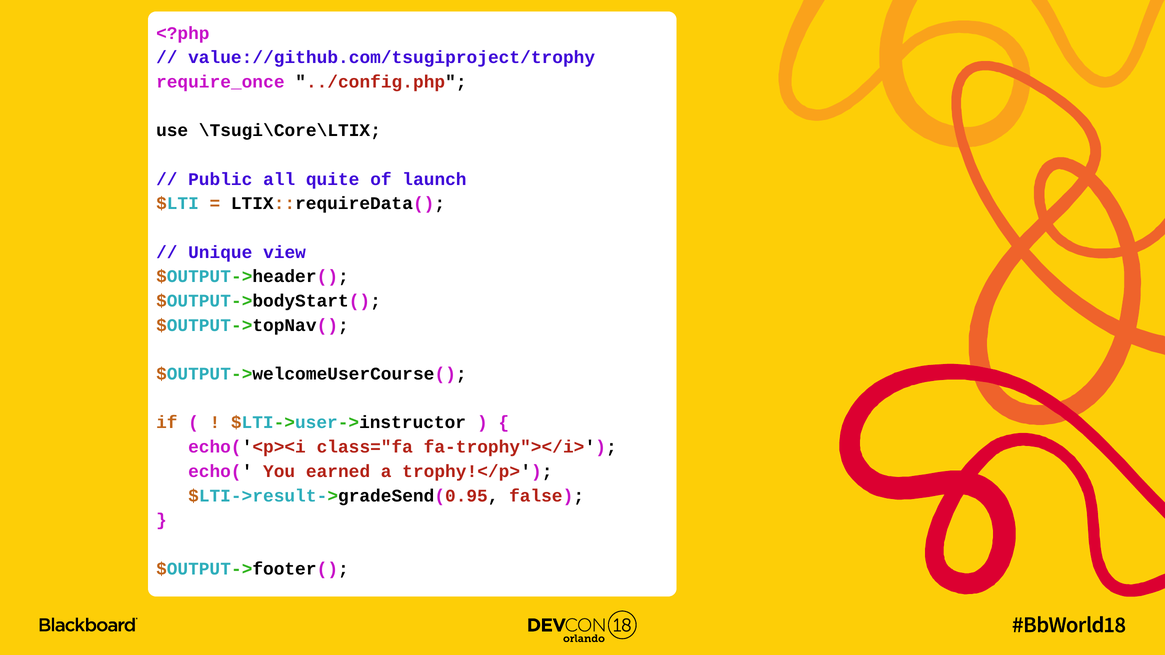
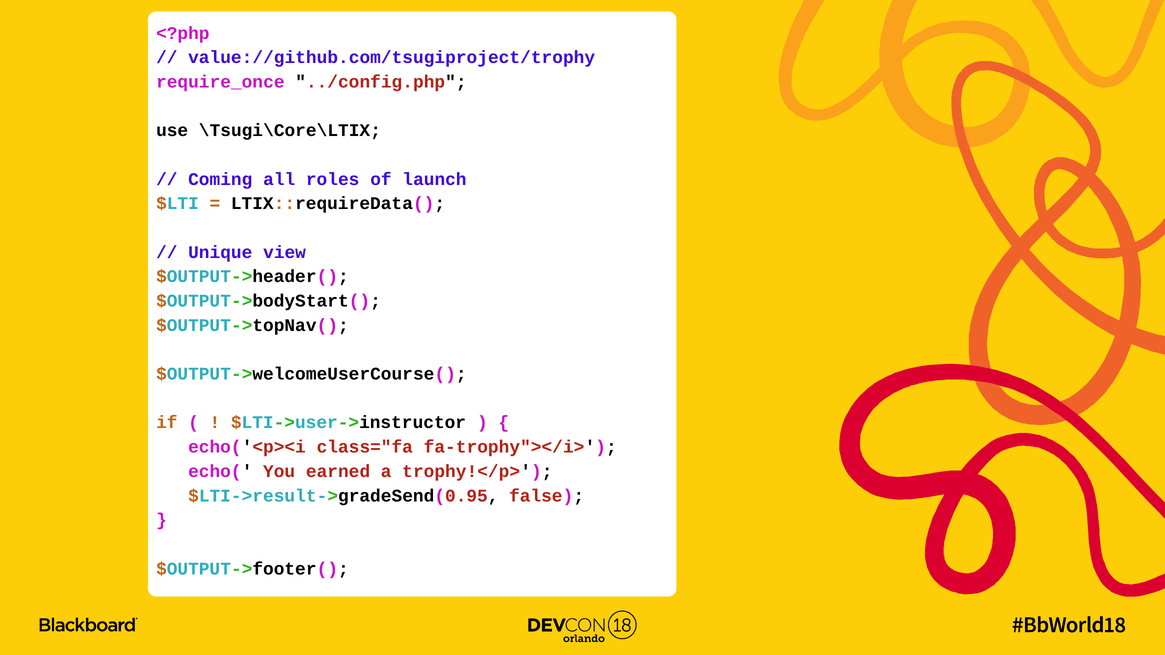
Public: Public -> Coming (220, 179)
quite: quite -> roles (333, 179)
